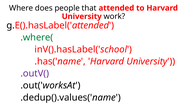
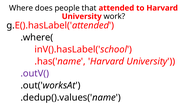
.where( colour: green -> black (37, 37)
